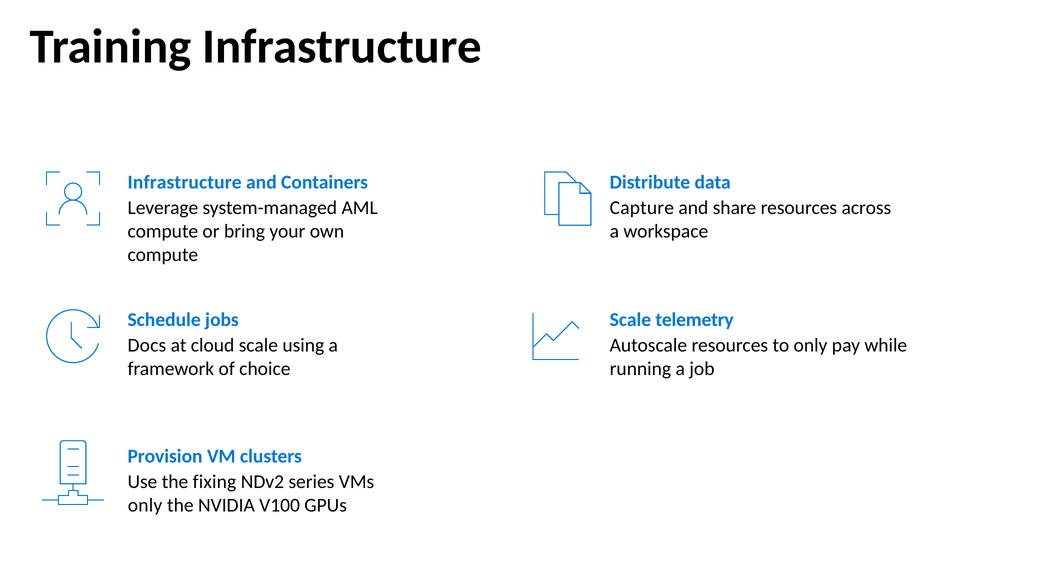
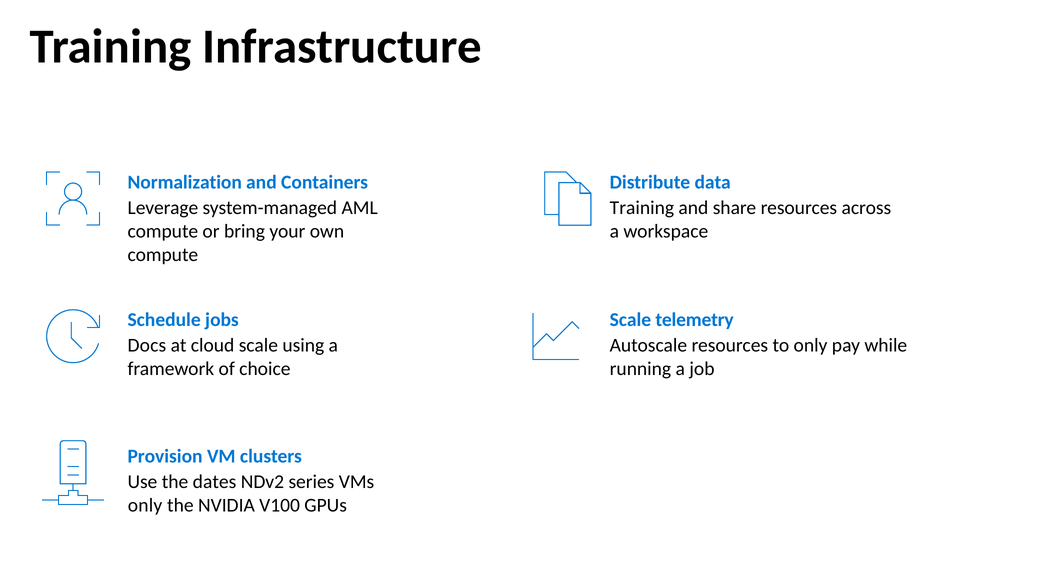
Infrastructure: Infrastructure -> Normalization (185, 182)
Capture: Capture -> Training (642, 208)
fixing: fixing -> dates (215, 482)
